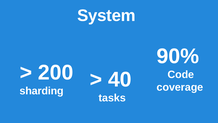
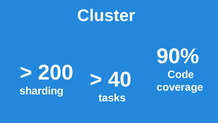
System: System -> Cluster (106, 16)
